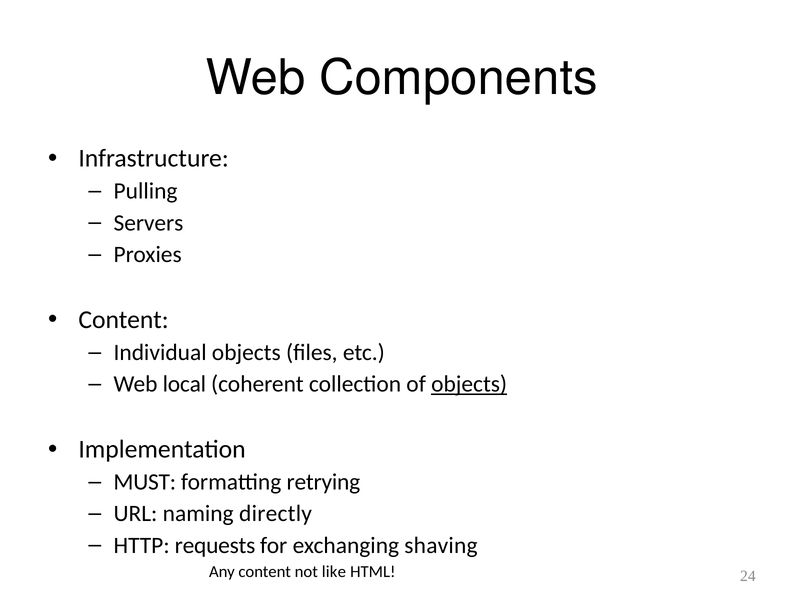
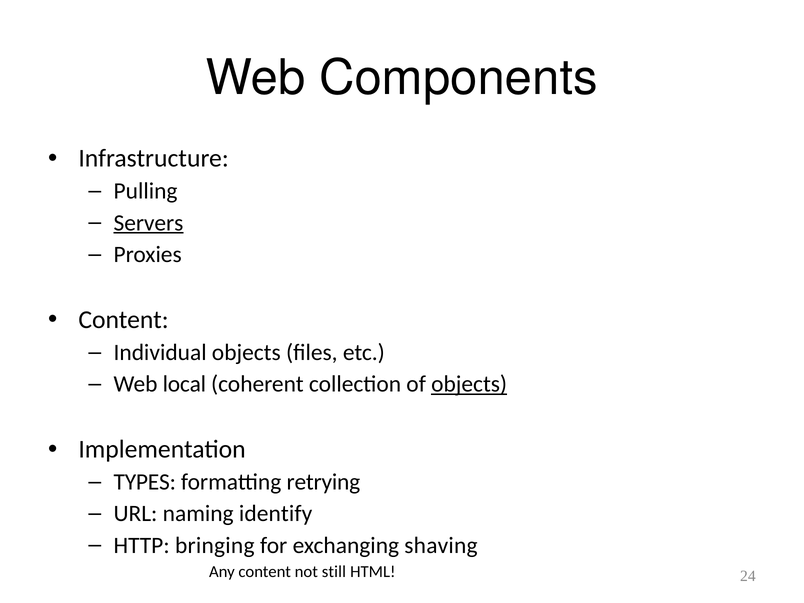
Servers underline: none -> present (148, 223)
MUST: MUST -> TYPES (145, 482)
directly: directly -> identify (276, 514)
requests: requests -> bringing (215, 545)
like: like -> still (334, 572)
